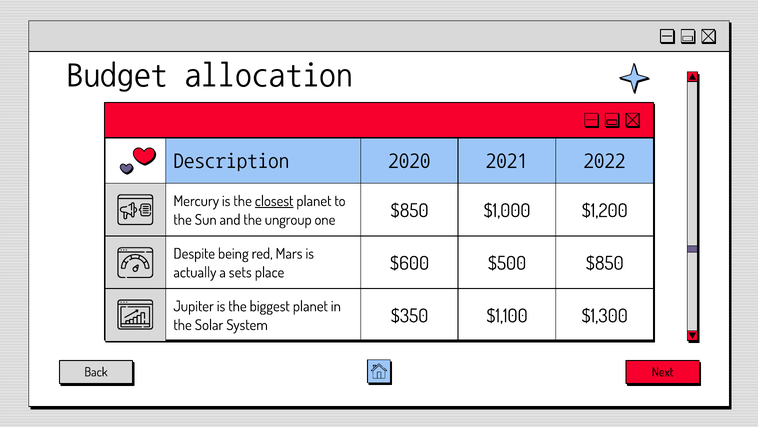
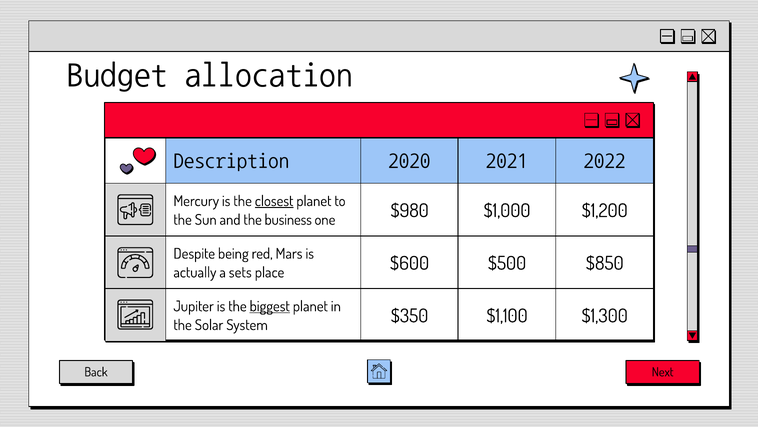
ungroup: ungroup -> business (288, 220)
one $850: $850 -> $980 (410, 211)
biggest underline: none -> present (270, 306)
